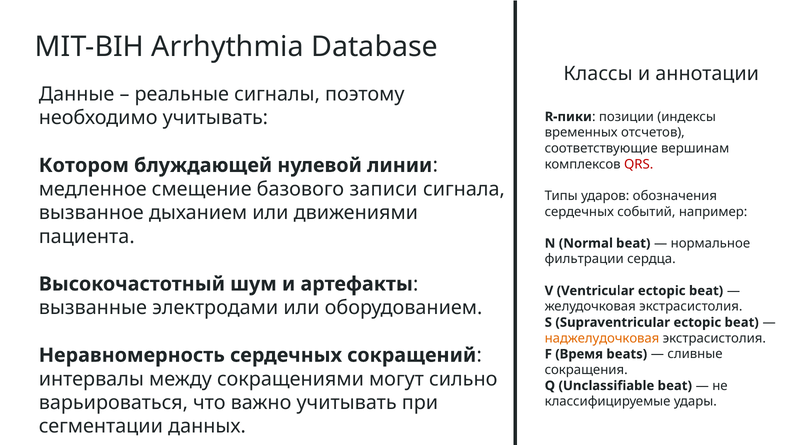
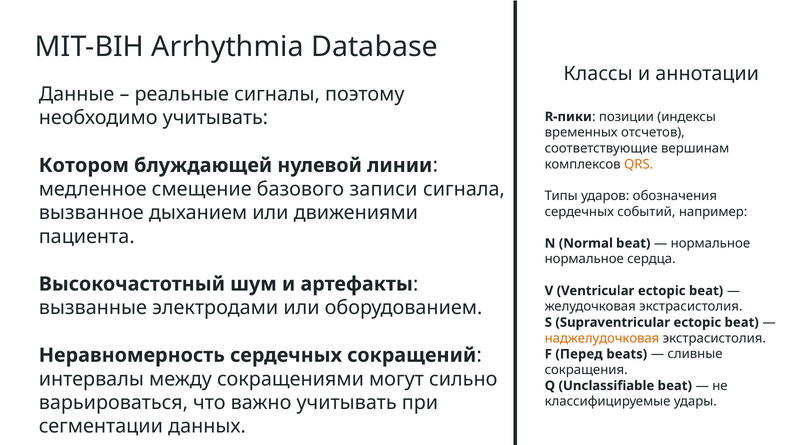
QRS colour: red -> orange (639, 164)
фильтрации: фильтрации -> нормальное (584, 259)
Время: Время -> Перед (579, 354)
